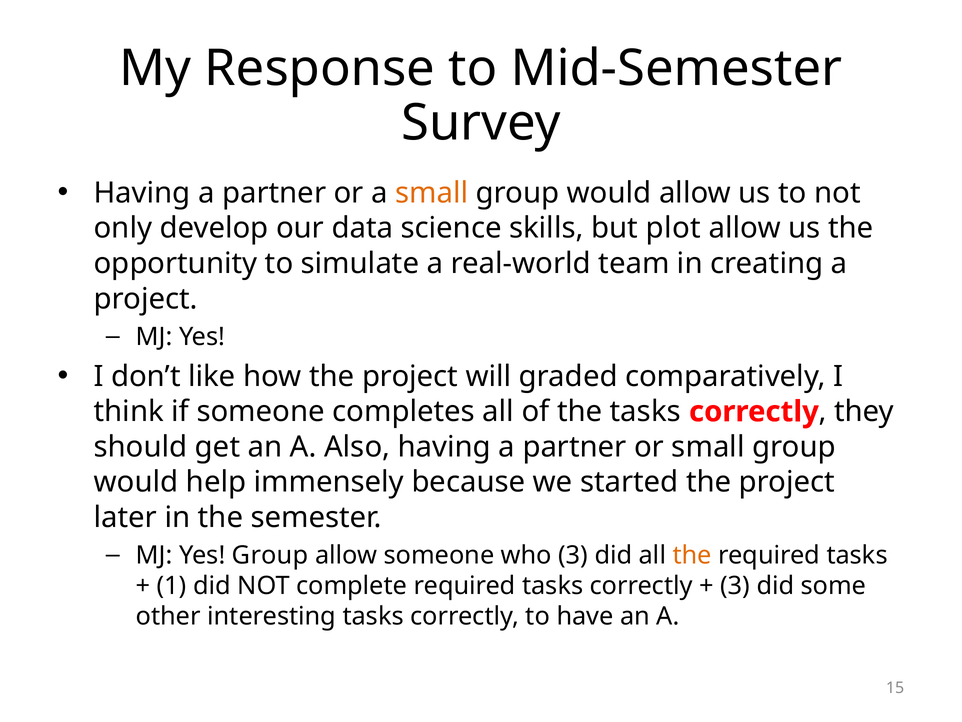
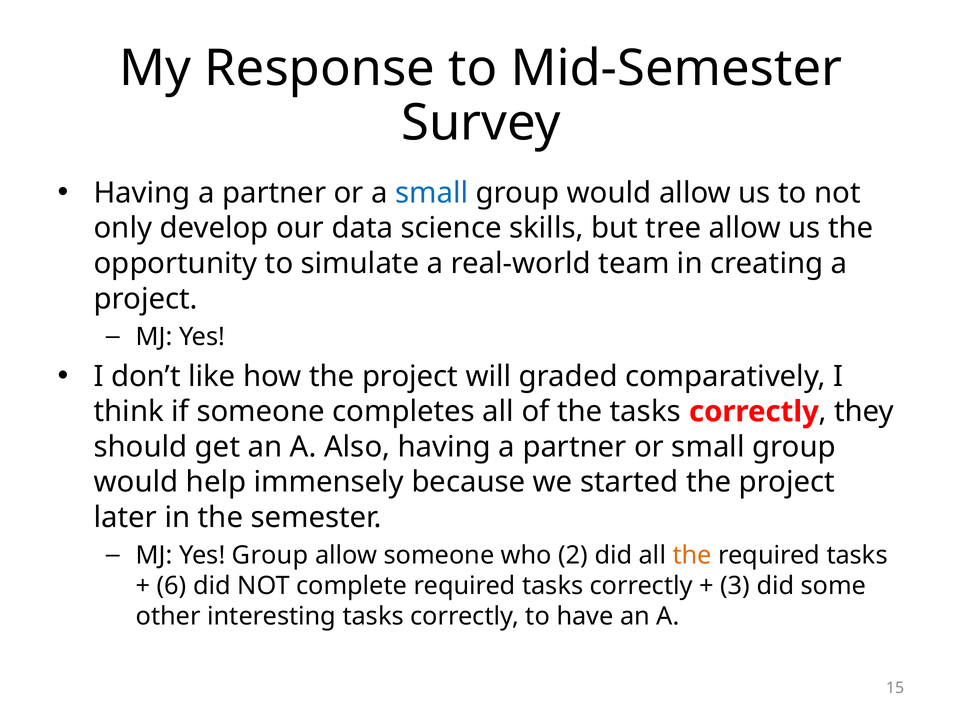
small colour: orange -> blue (432, 193)
plot: plot -> tree (673, 228)
who 3: 3 -> 2 (573, 555)
1: 1 -> 6 (172, 585)
